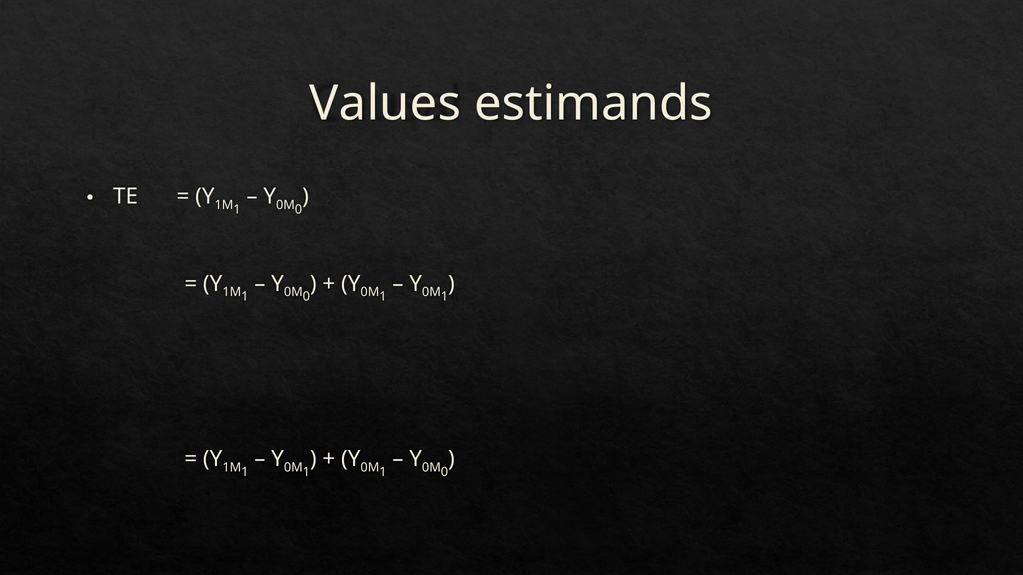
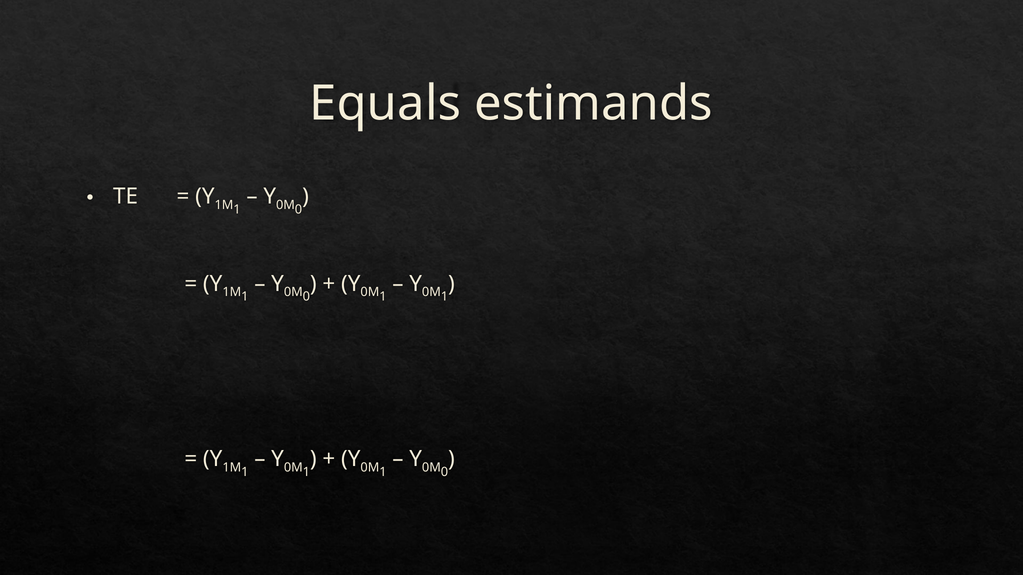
Values: Values -> Equals (385, 104)
